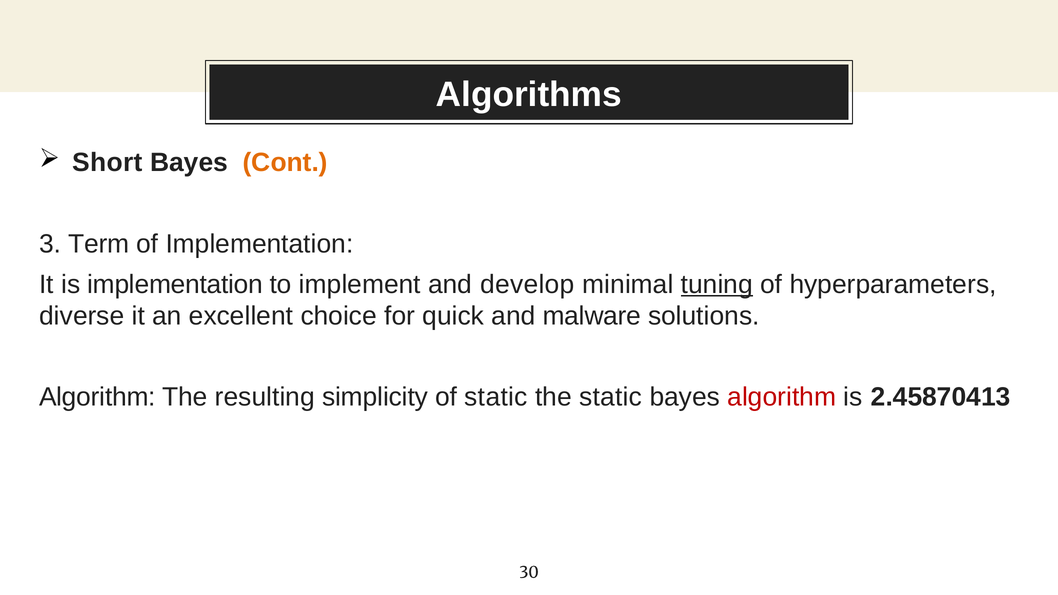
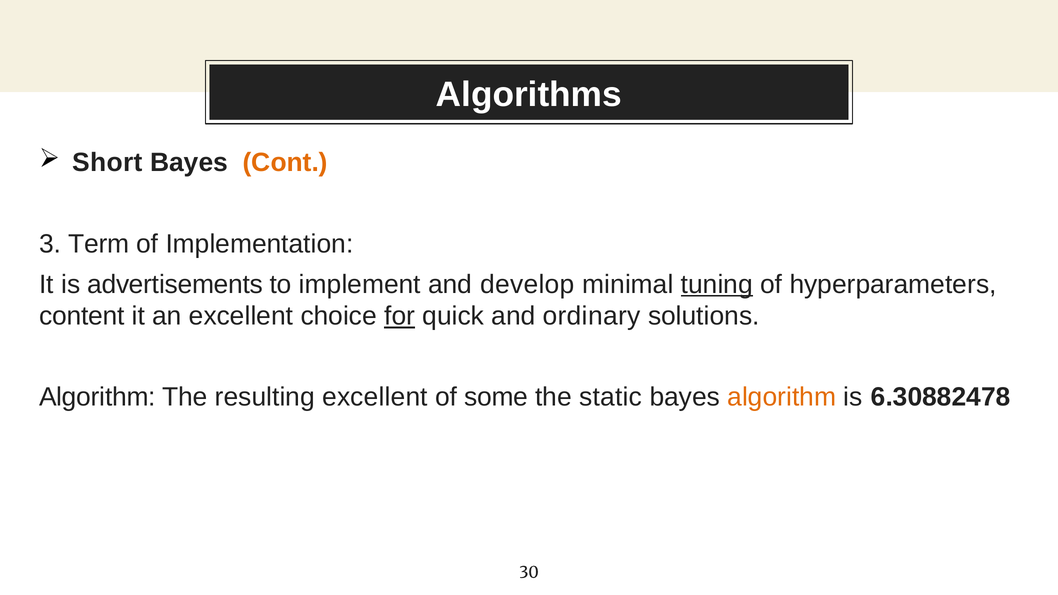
is implementation: implementation -> advertisements (175, 284)
diverse: diverse -> content (82, 316)
for underline: none -> present (400, 316)
malware: malware -> ordinary (592, 316)
resulting simplicity: simplicity -> excellent (375, 397)
of static: static -> some (496, 397)
algorithm colour: red -> orange (782, 397)
2.45870413: 2.45870413 -> 6.30882478 (941, 397)
